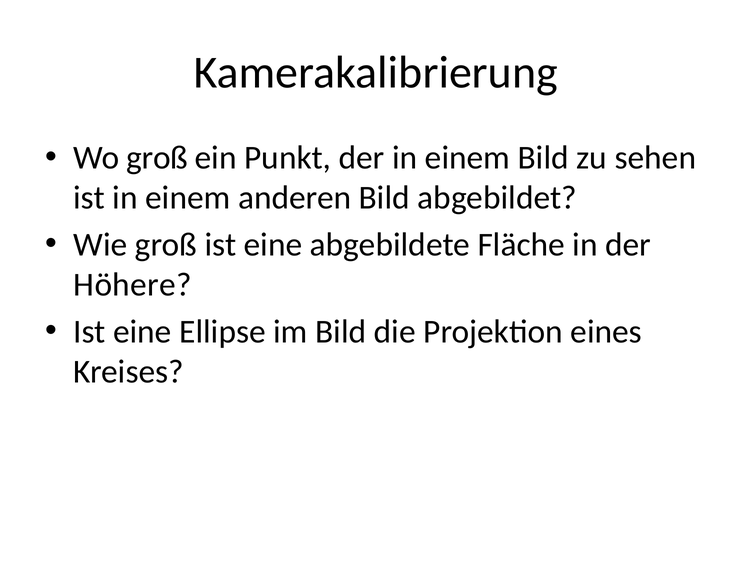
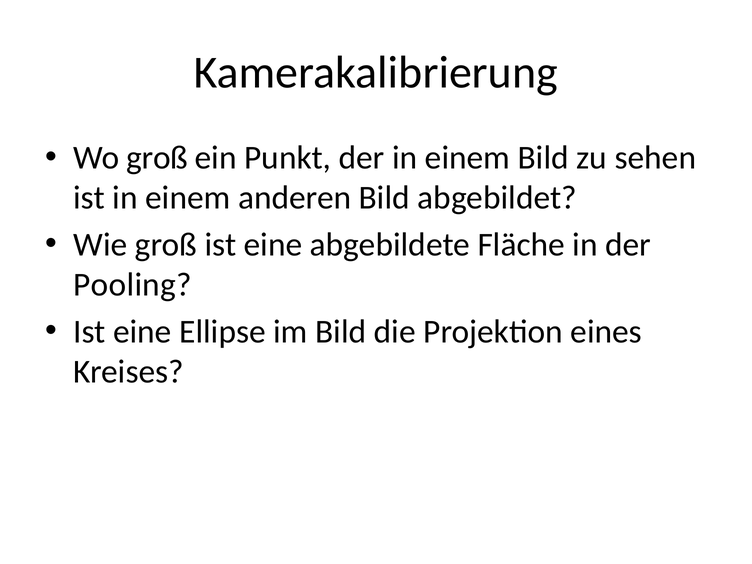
Höhere: Höhere -> Pooling (133, 285)
